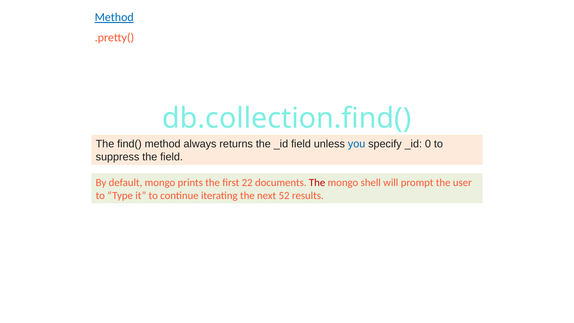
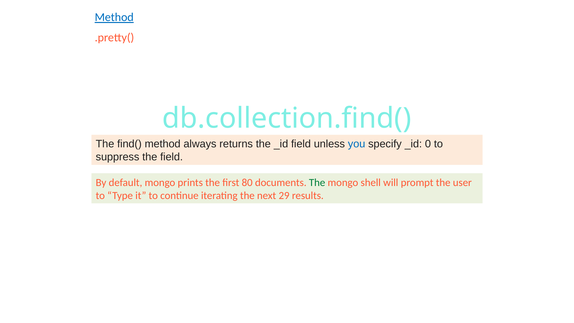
22: 22 -> 80 (247, 183)
The colour: red -> green (317, 183)
52: 52 -> 29 (284, 195)
